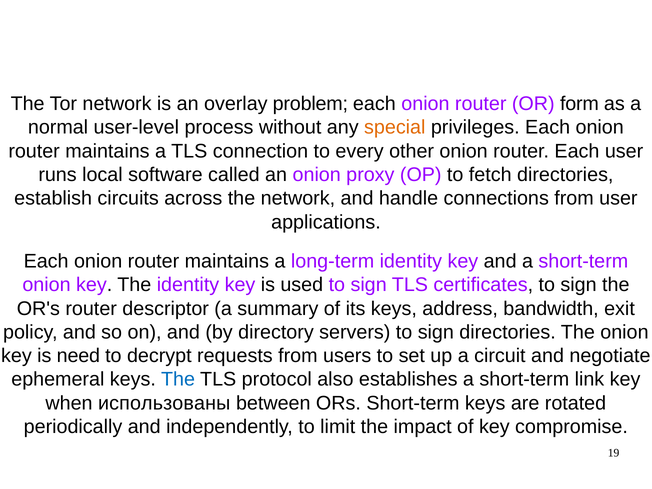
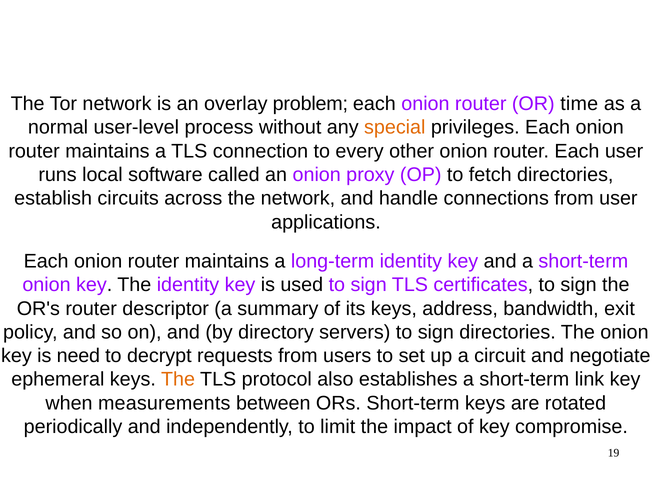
form: form -> time (579, 104)
The colour: blue -> orange (178, 379)
использованы: использованы -> measurements (164, 403)
